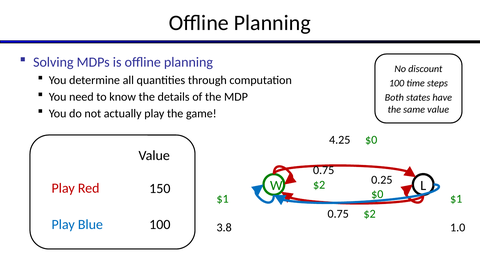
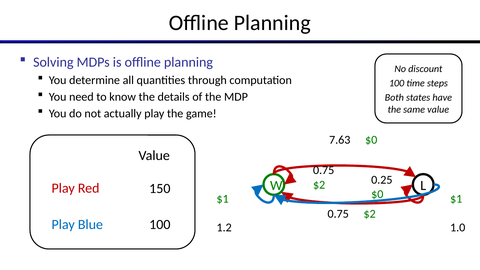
4.25: 4.25 -> 7.63 (340, 140)
3.8: 3.8 -> 1.2 (224, 228)
